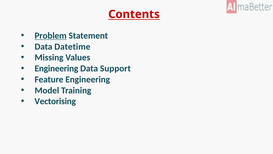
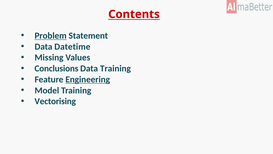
Engineering: Engineering -> Conclusions (56, 68)
Data Support: Support -> Training (115, 68)
Engineering underline: none -> present (88, 79)
